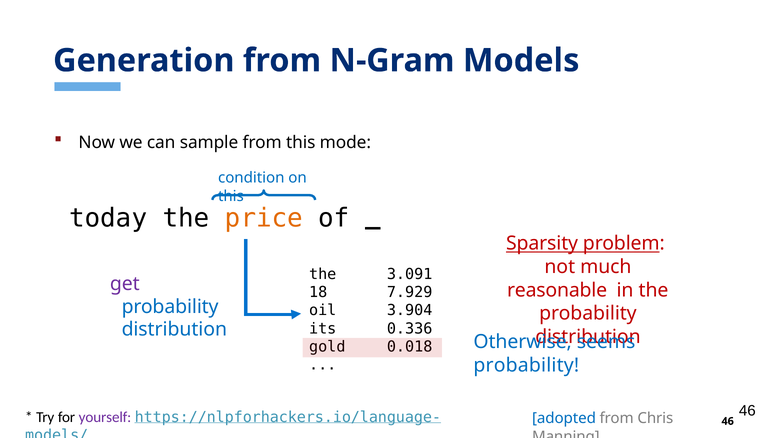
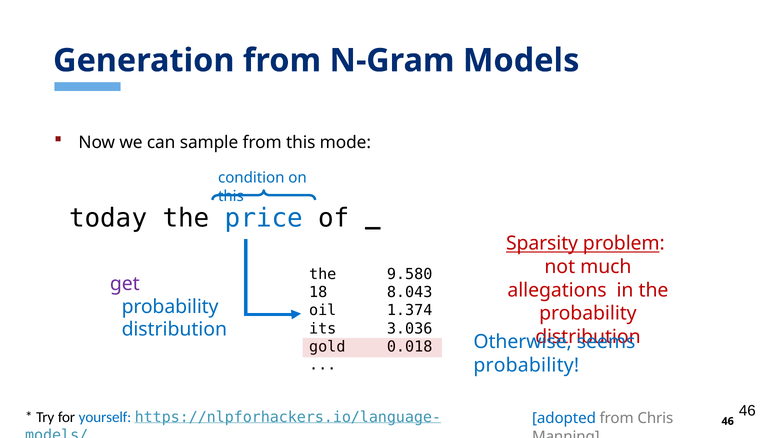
price colour: orange -> blue (264, 218)
3.091: 3.091 -> 9.580 (410, 274)
reasonable: reasonable -> allegations (557, 290)
7.929: 7.929 -> 8.043 (410, 292)
3.904: 3.904 -> 1.374 (410, 310)
0.336: 0.336 -> 3.036 (410, 328)
yourself colour: purple -> blue (105, 417)
